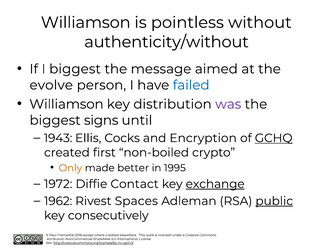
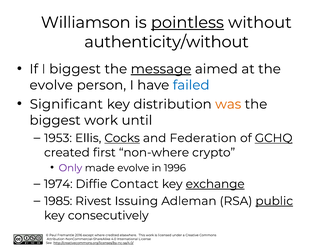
pointless underline: none -> present (187, 23)
message underline: none -> present (161, 69)
Williamson: Williamson -> Significant (66, 104)
was colour: purple -> orange (228, 104)
biggest signs: signs -> work (101, 120)
1943: 1943 -> 1953 (58, 138)
Cocks underline: none -> present (122, 138)
Encryption: Encryption -> Federation (203, 138)
non-boiled: non-boiled -> non-where (154, 152)
Only colour: orange -> purple (70, 168)
made better: better -> evolve (133, 168)
1995: 1995 -> 1996 (175, 168)
1972: 1972 -> 1974 (58, 184)
1962: 1962 -> 1985 (58, 201)
Spaces: Spaces -> Issuing (136, 201)
